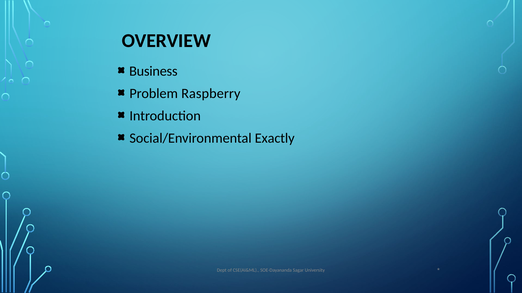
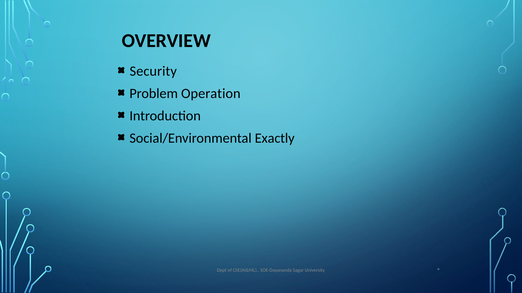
Business: Business -> Security (153, 71)
Raspberry: Raspberry -> Operation (211, 94)
